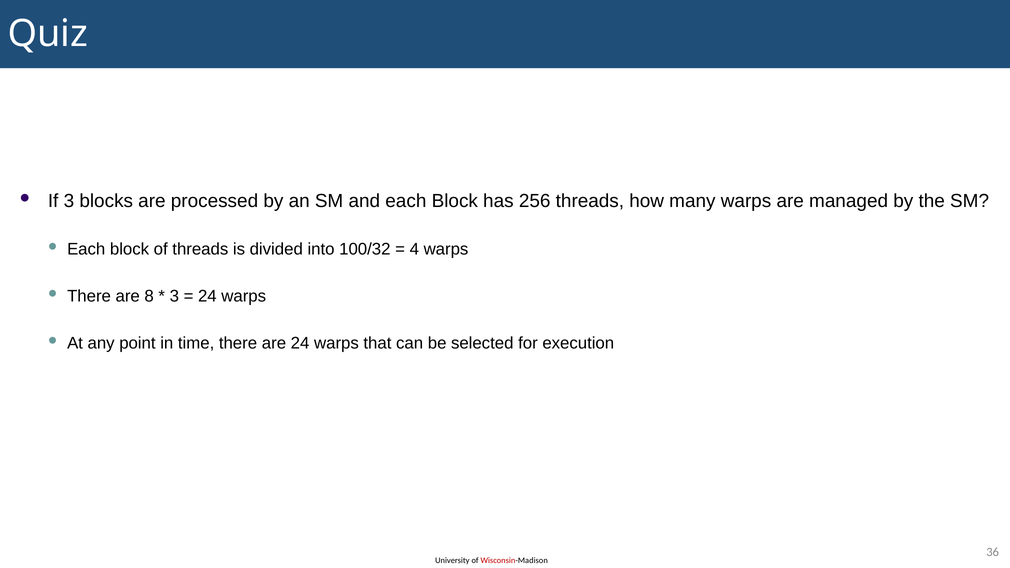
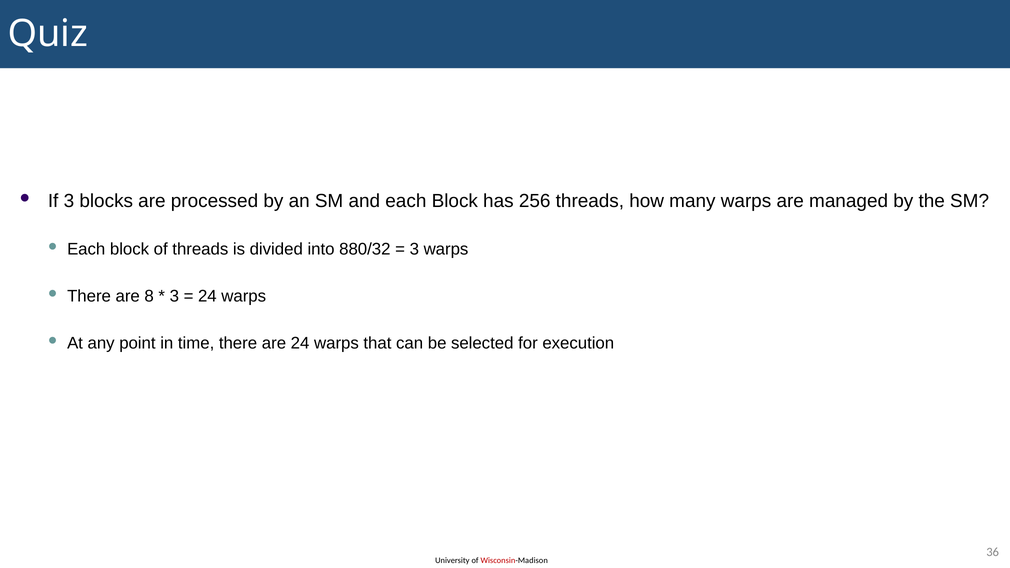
100/32: 100/32 -> 880/32 (365, 249)
4: 4 -> 3 (414, 249)
